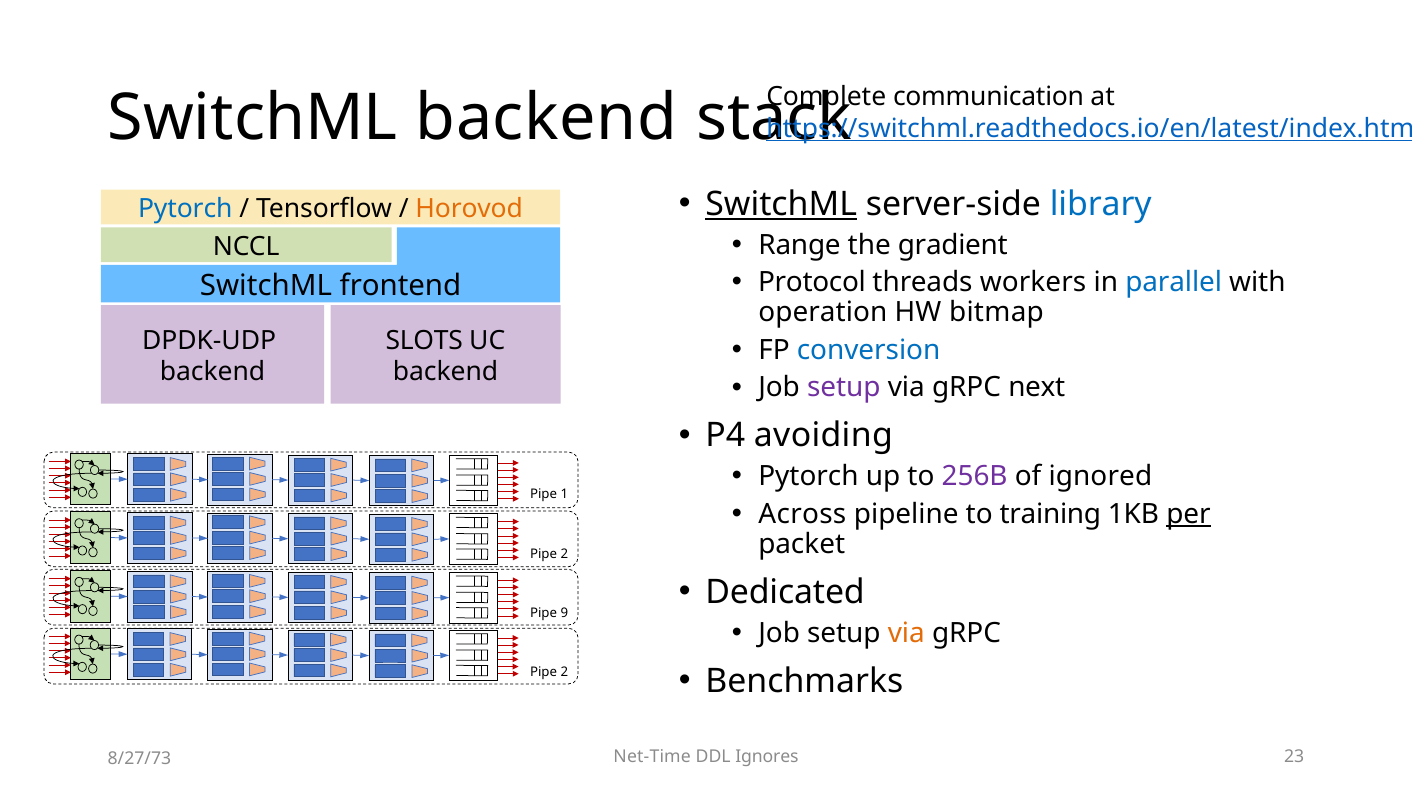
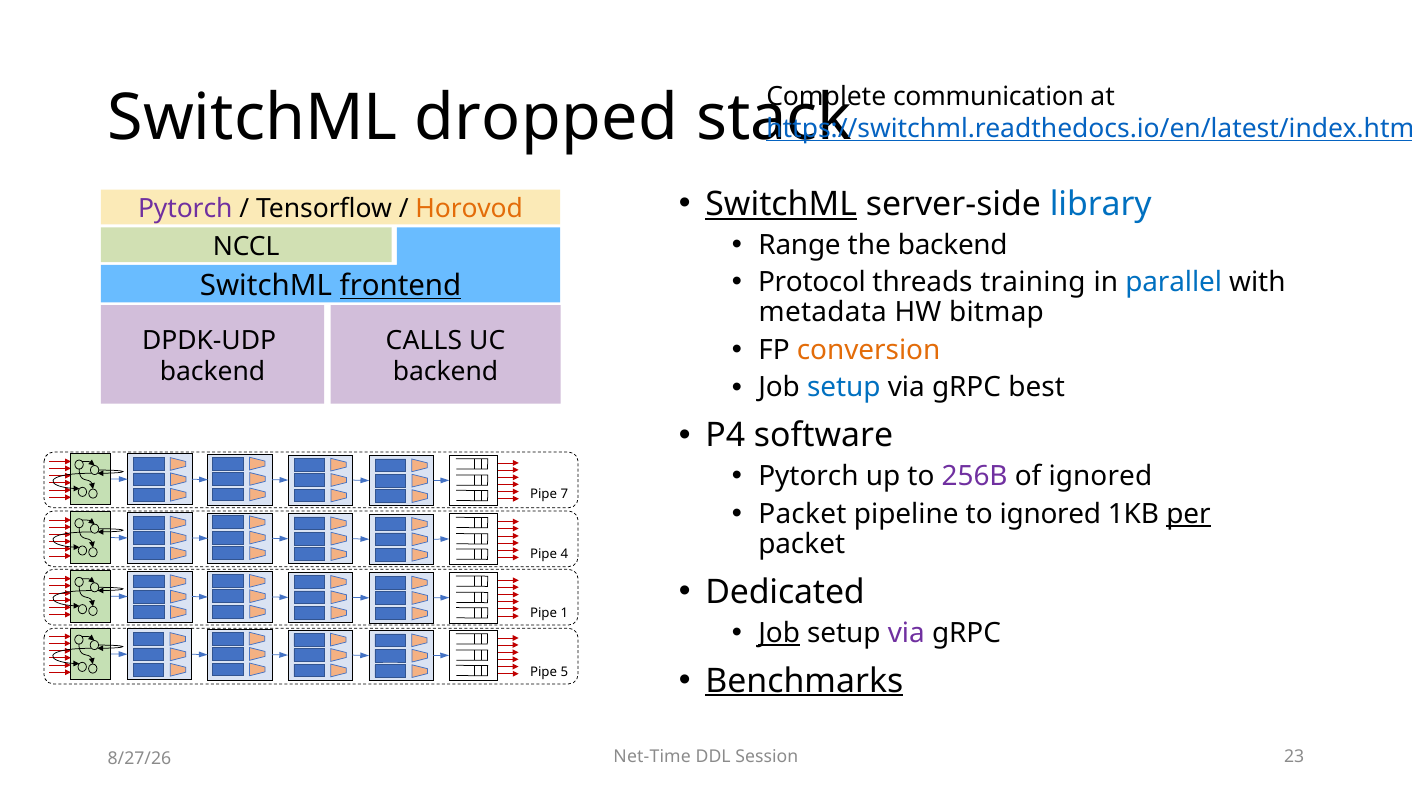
SwitchML backend: backend -> dropped (547, 119)
Pytorch colour: blue -> purple (185, 209)
the gradient: gradient -> backend (953, 245)
workers: workers -> training (1033, 283)
frontend underline: none -> present (400, 286)
operation: operation -> metadata (823, 313)
SLOTS: SLOTS -> CALLS (424, 340)
conversion colour: blue -> orange (869, 350)
setup colour: purple -> blue (844, 388)
next: next -> best (1037, 388)
avoiding: avoiding -> software (824, 436)
1: 1 -> 7 (564, 494)
Across: Across -> Packet (802, 514)
to training: training -> ignored (1050, 514)
2: 2 -> 4 (564, 555)
9: 9 -> 1 (564, 613)
Job underline: none -> present (779, 633)
via colour: orange -> purple (906, 633)
Benchmarks underline: none -> present (804, 681)
2: 2 -> 5 (564, 672)
Ignores: Ignores -> Session (767, 757)
8/27/73: 8/27/73 -> 8/27/26 (139, 758)
